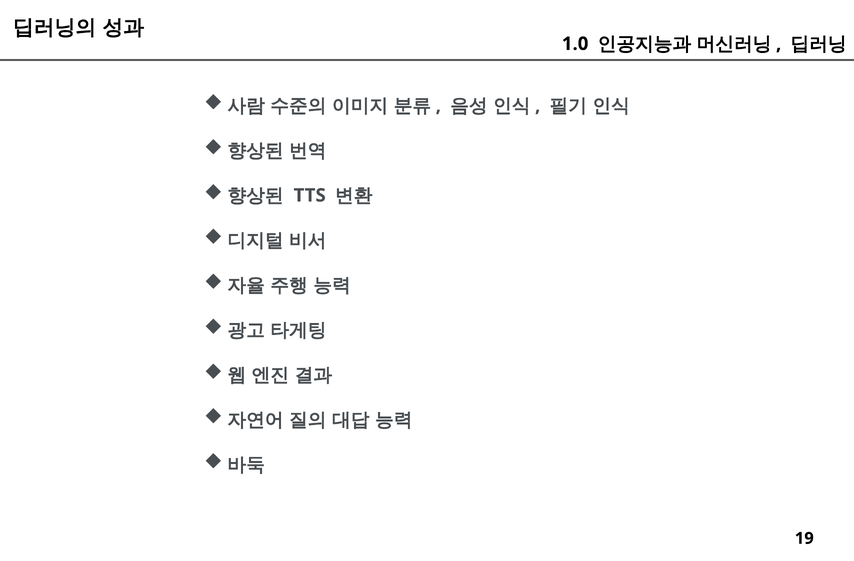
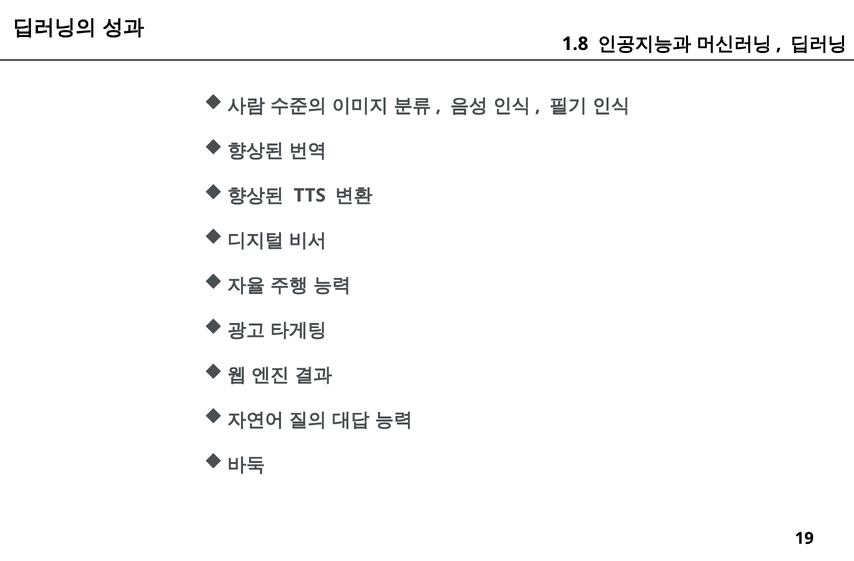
1.0: 1.0 -> 1.8 (575, 44)
